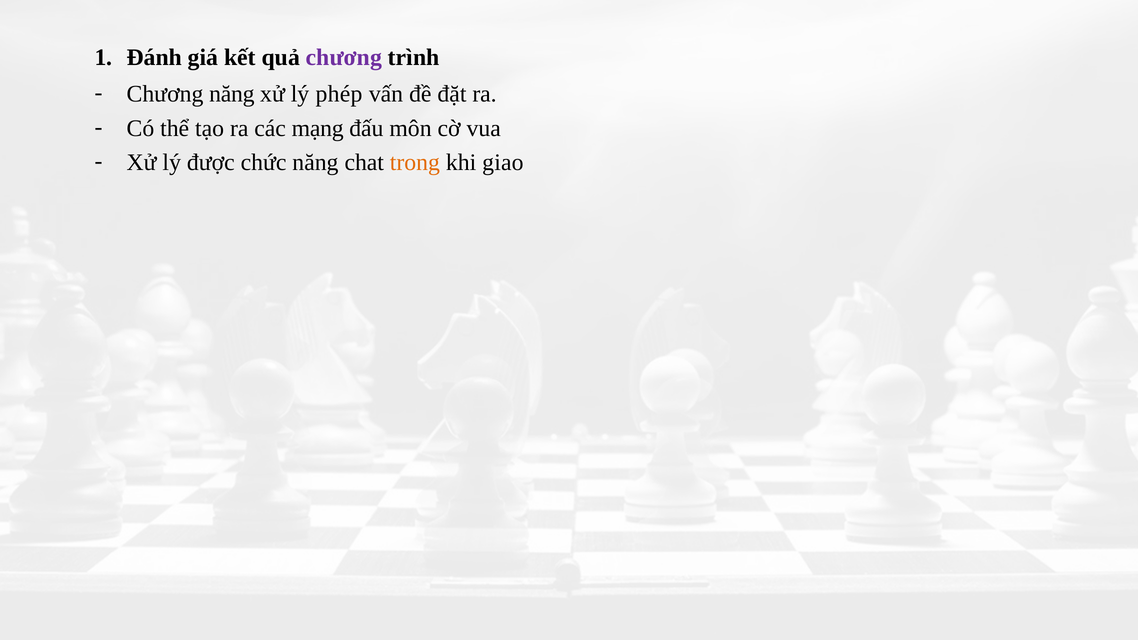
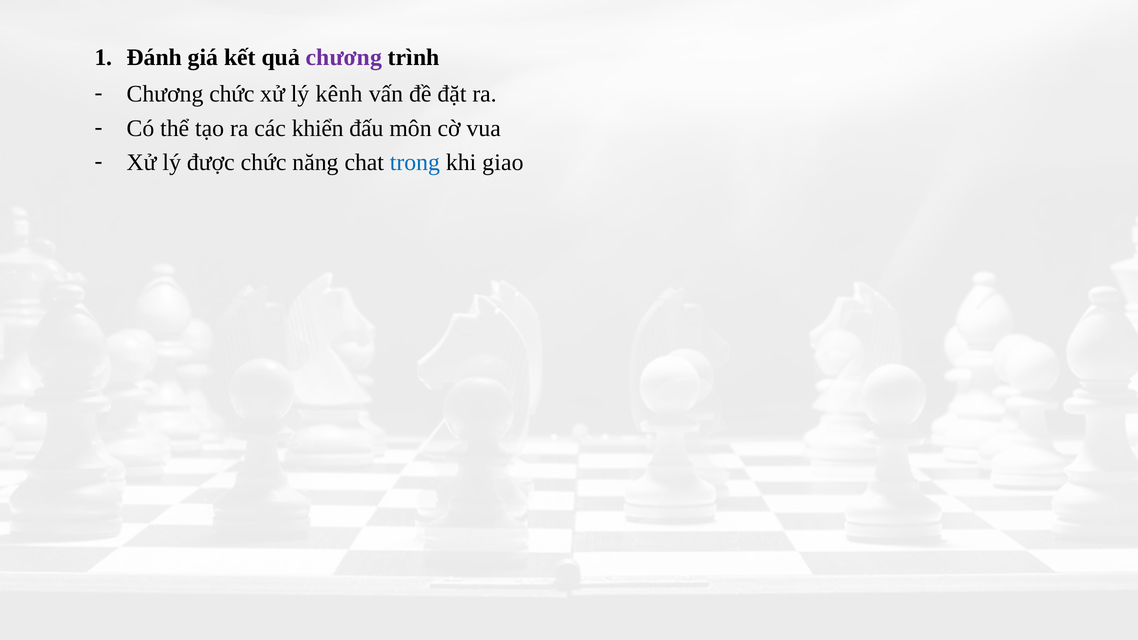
Chương năng: năng -> chức (232, 94)
phép: phép -> kênh (339, 94)
mạng: mạng -> khiển (318, 128)
trong colour: orange -> blue (415, 162)
